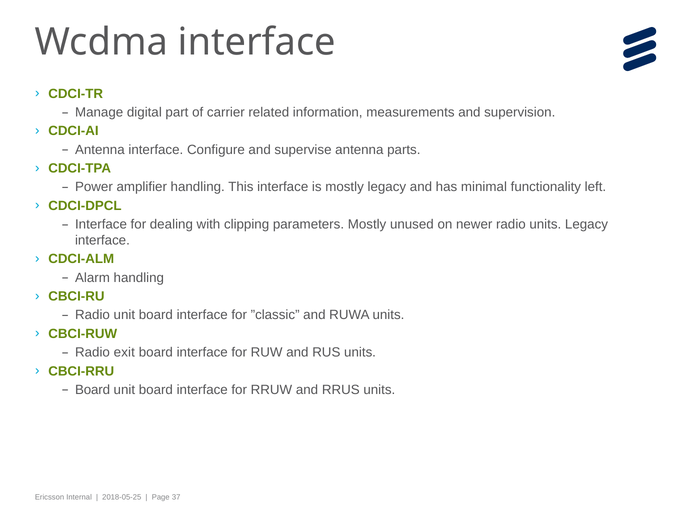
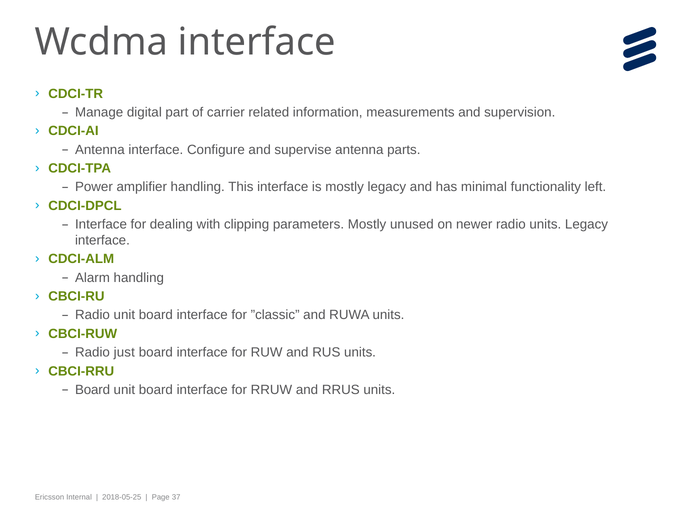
exit: exit -> just (124, 352)
